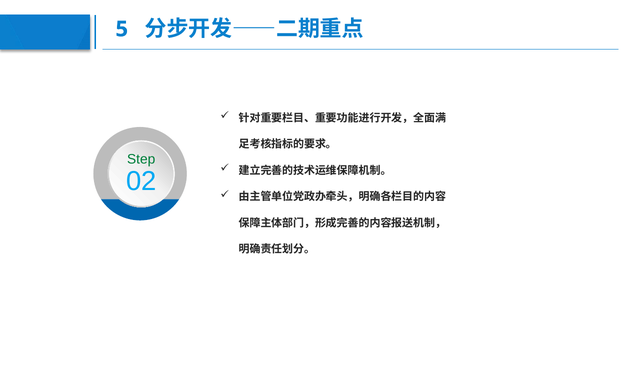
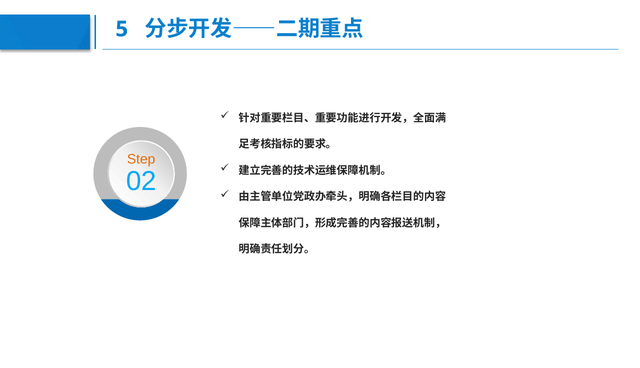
Step colour: green -> orange (141, 159)
